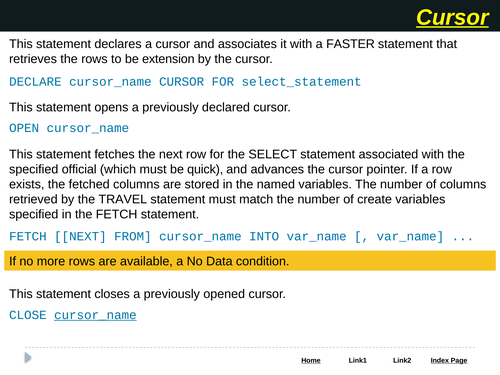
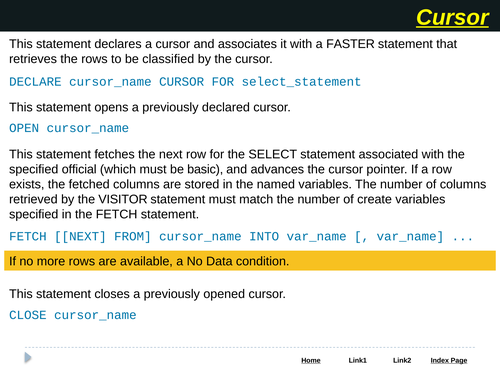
extension: extension -> classified (168, 59)
quick: quick -> basic (205, 169)
TRAVEL: TRAVEL -> VISITOR (123, 199)
cursor_name underline: present -> none (95, 315)
